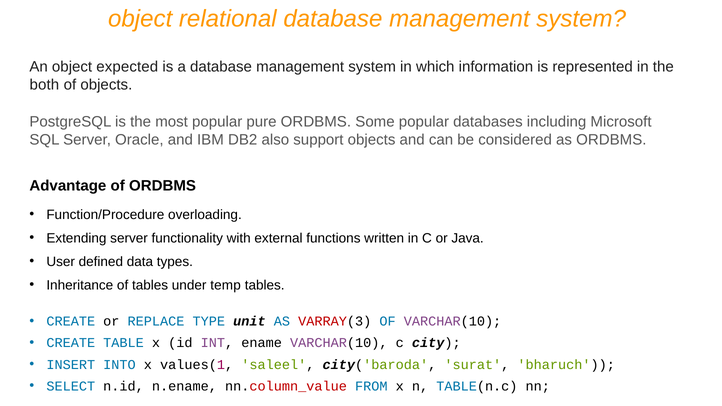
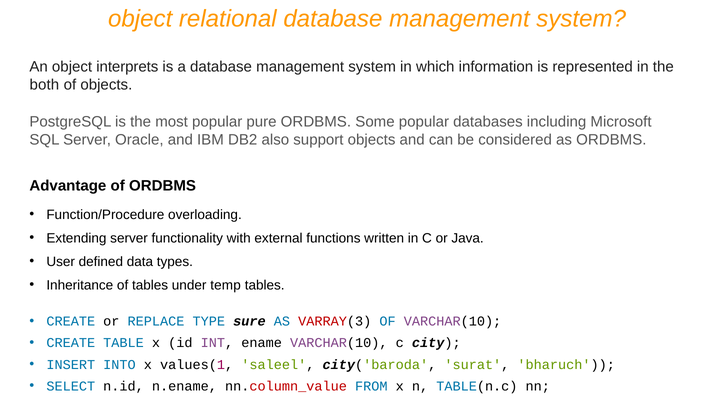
expected: expected -> interprets (127, 67)
unit: unit -> sure (249, 321)
